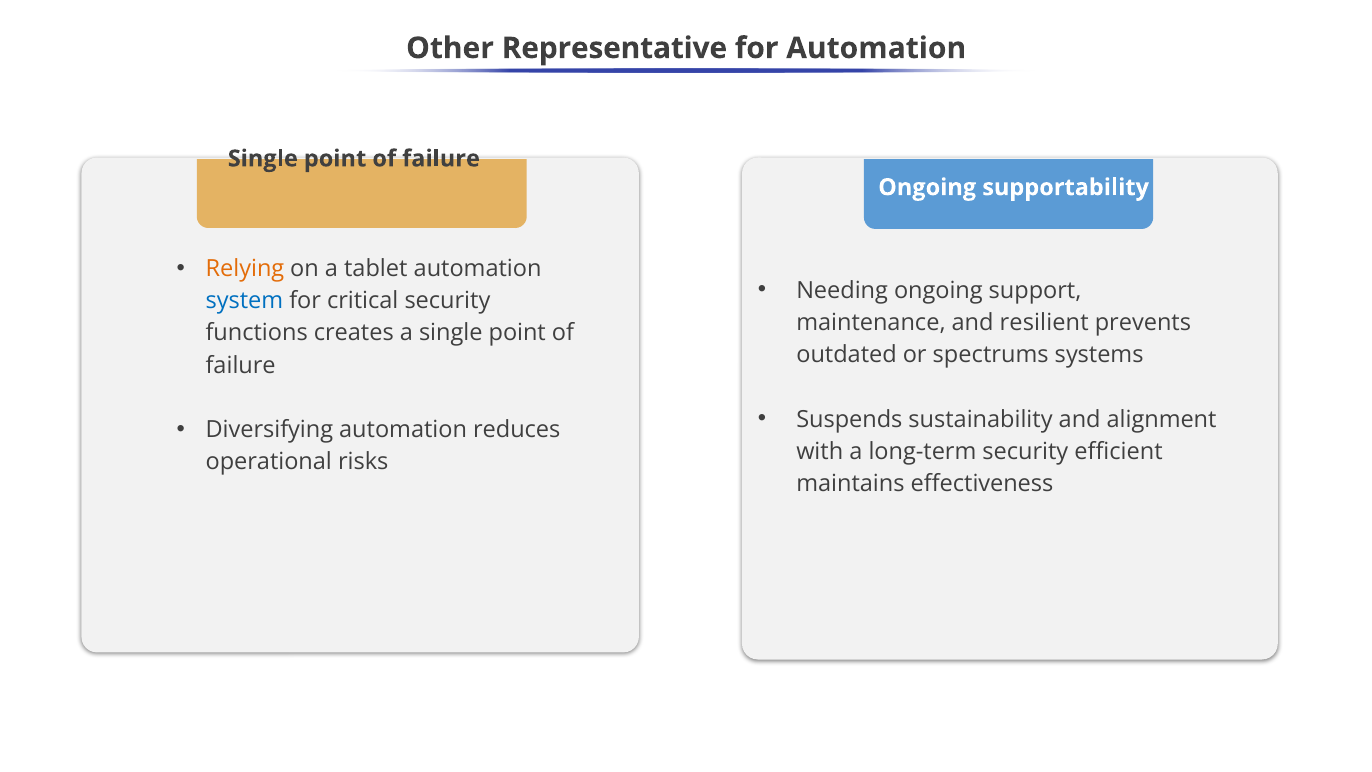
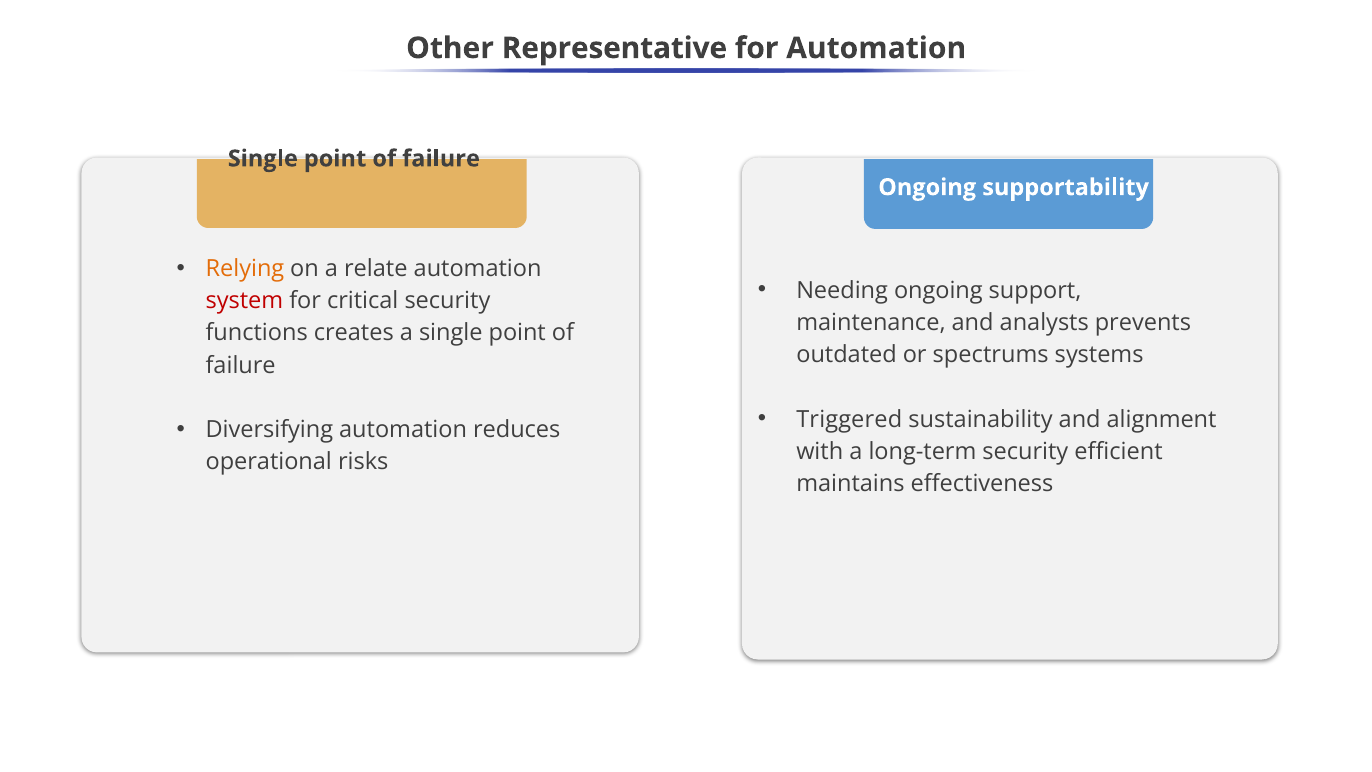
tablet: tablet -> relate (376, 268)
system colour: blue -> red (244, 301)
resilient: resilient -> analysts (1044, 322)
Suspends: Suspends -> Triggered (849, 419)
